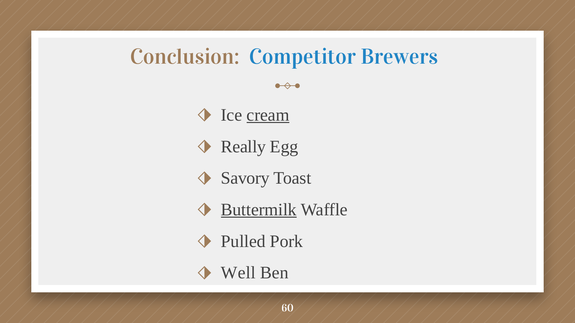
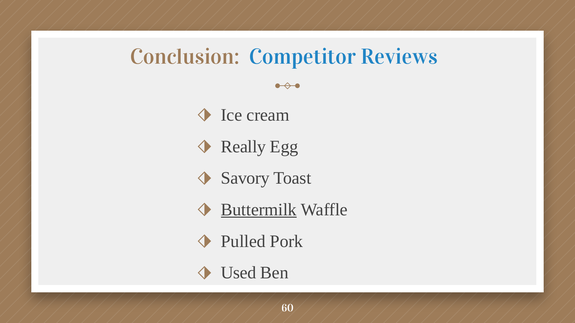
Brewers: Brewers -> Reviews (399, 57)
cream underline: present -> none (268, 115)
Well: Well -> Used (238, 273)
